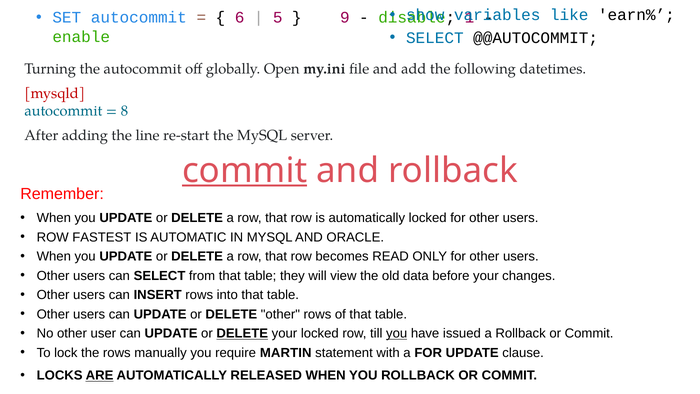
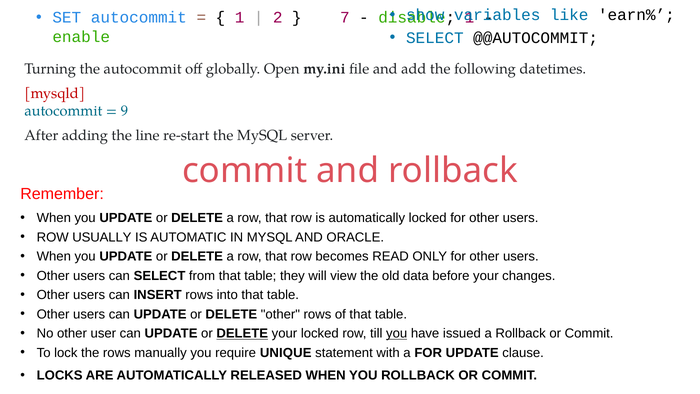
6: 6 -> 1 (240, 18)
5: 5 -> 2 (278, 18)
9: 9 -> 7 (345, 18)
8: 8 -> 9 (124, 111)
commit underline: present -> none (245, 170)
FASTEST: FASTEST -> USUALLY (102, 237)
MARTIN: MARTIN -> UNIQUE (286, 353)
ARE underline: present -> none (100, 375)
